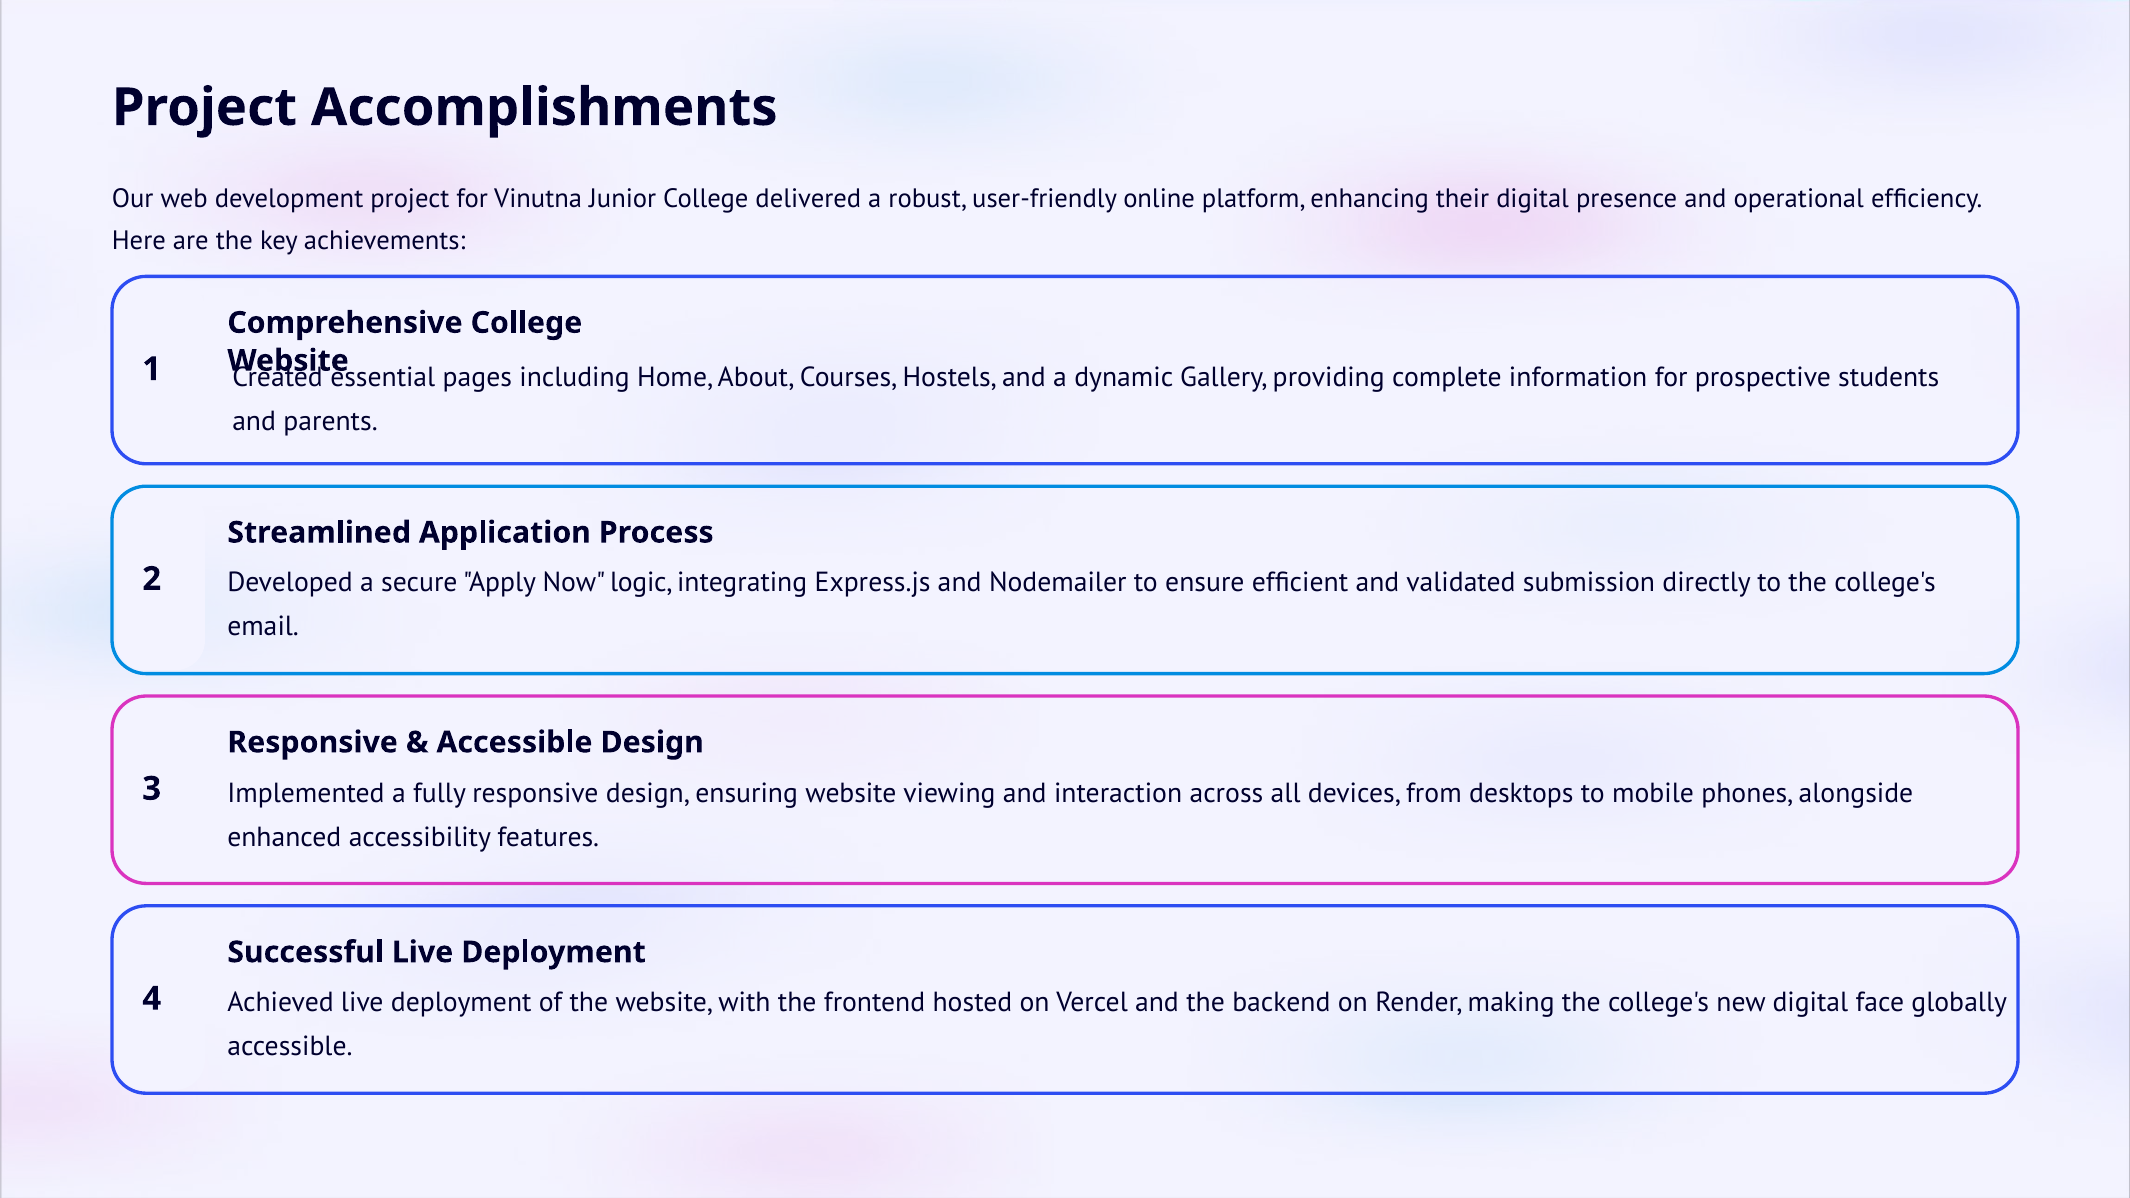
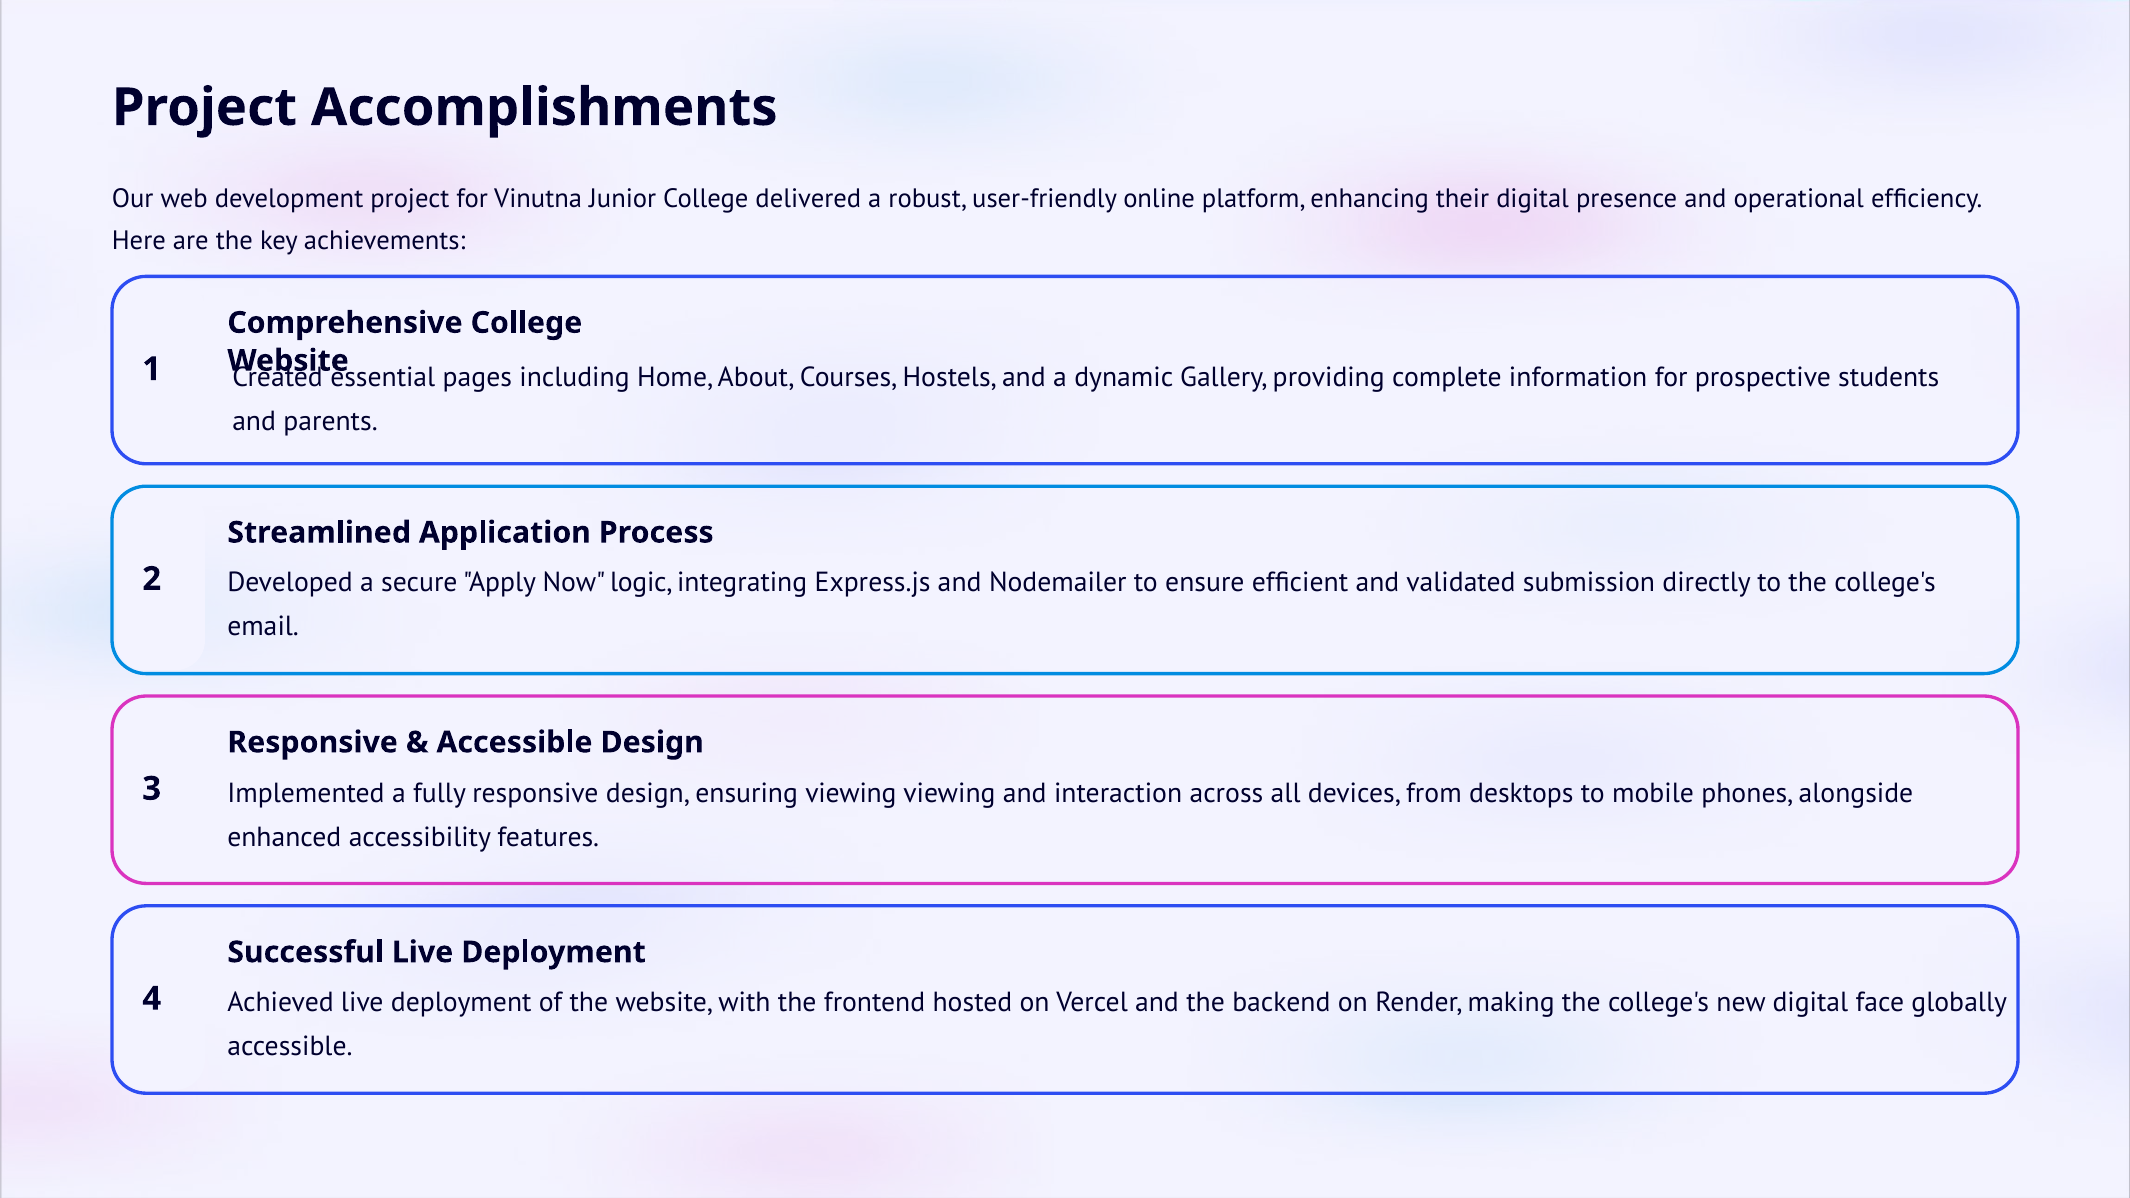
ensuring website: website -> viewing (851, 793)
